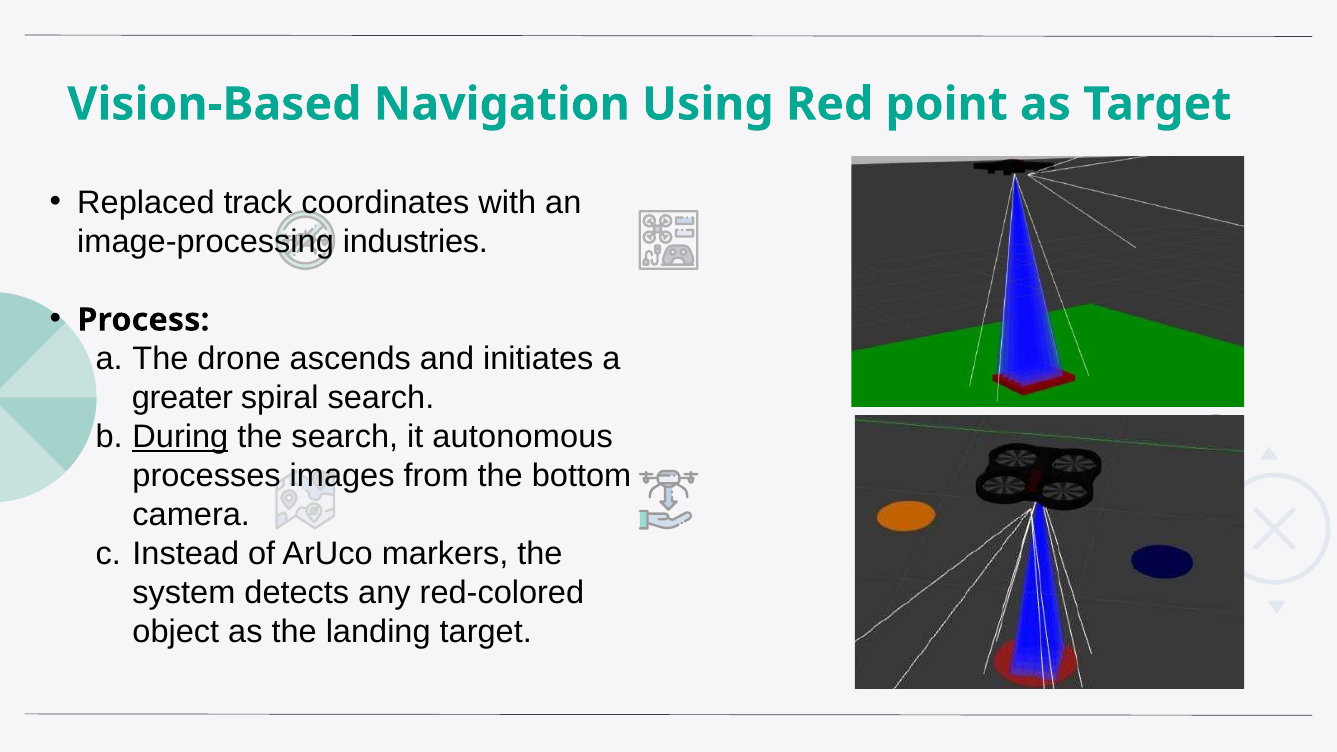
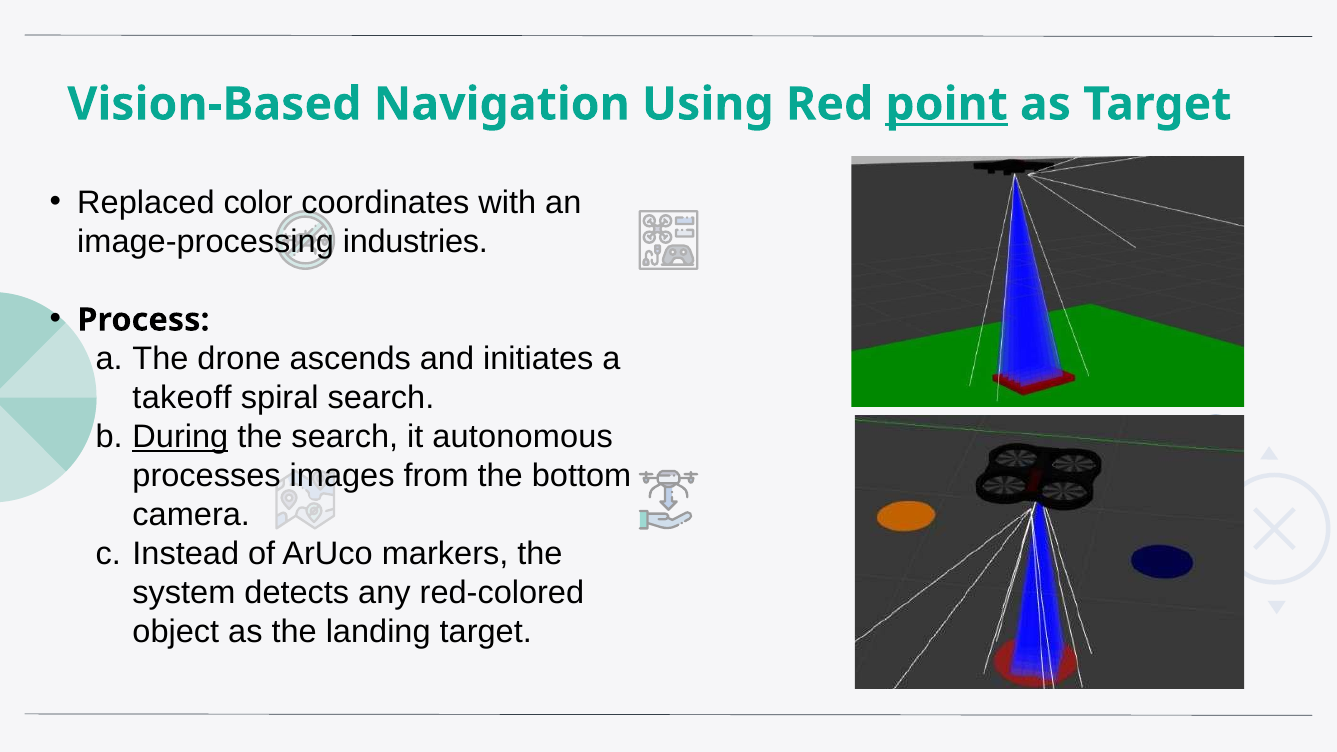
point underline: none -> present (947, 104)
track: track -> color (258, 203)
greater: greater -> takeoff (182, 398)
